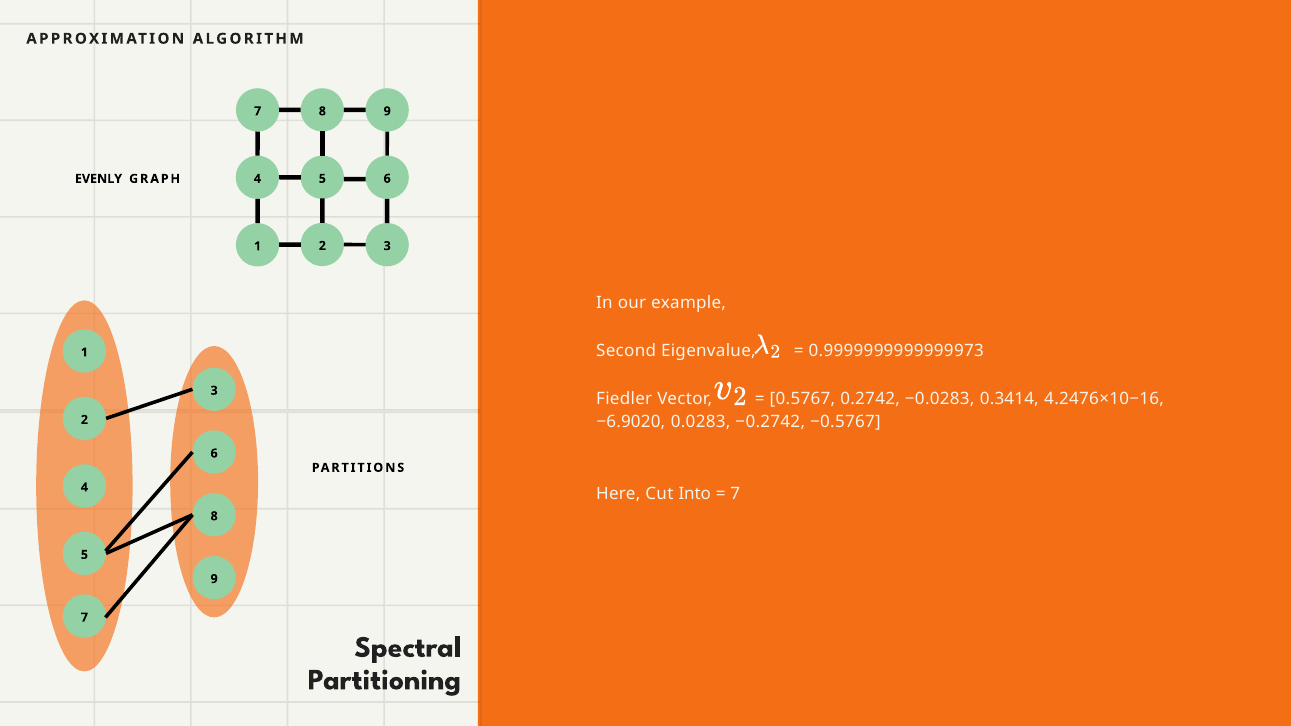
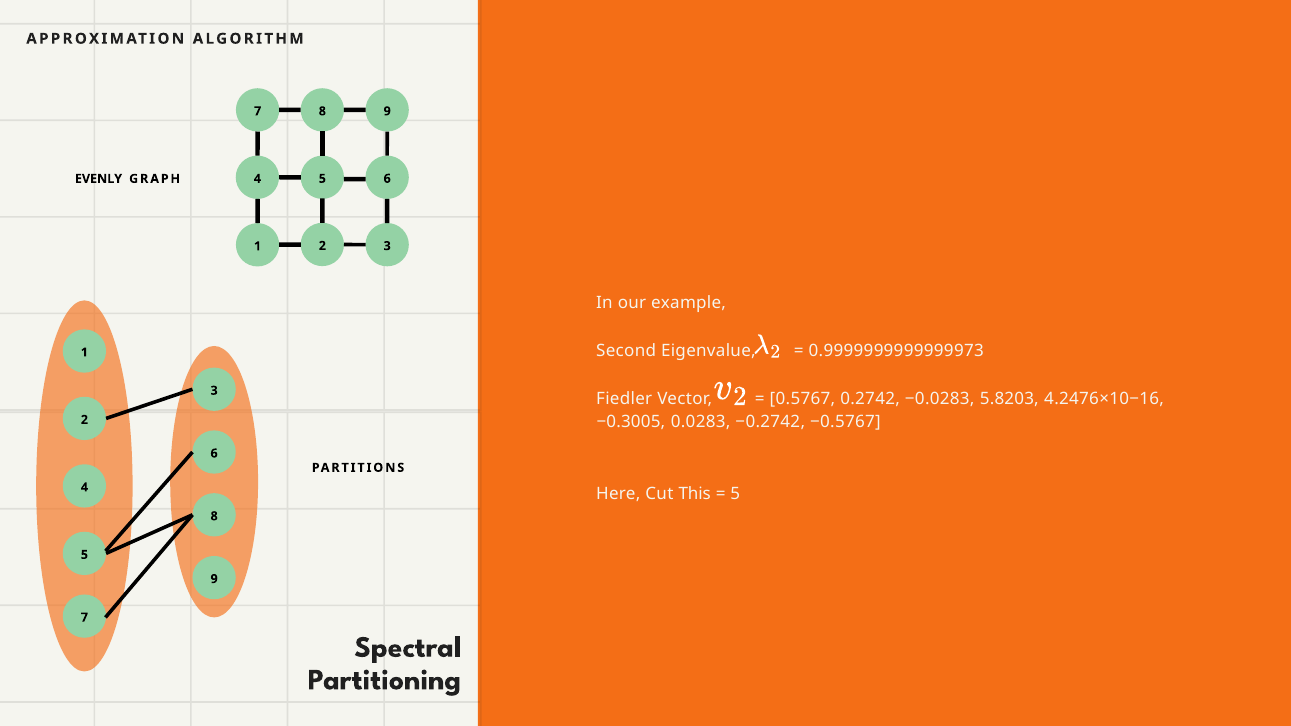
0.3414: 0.3414 -> 5.8203 (1009, 399)
−6.9020: −6.9020 -> −0.3005 (631, 422)
Into: Into -> This (695, 494)
7: 7 -> 5 (735, 494)
